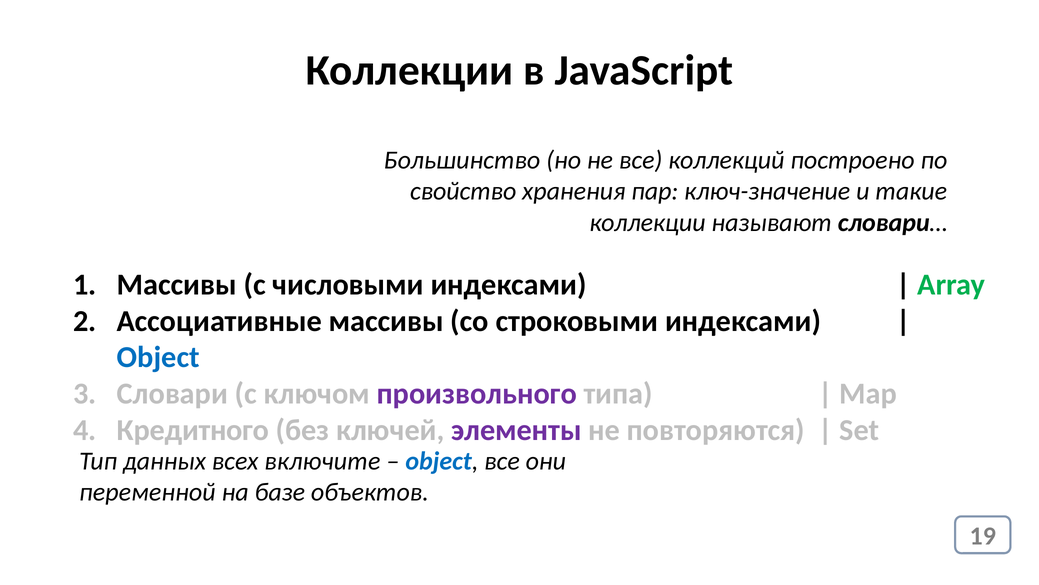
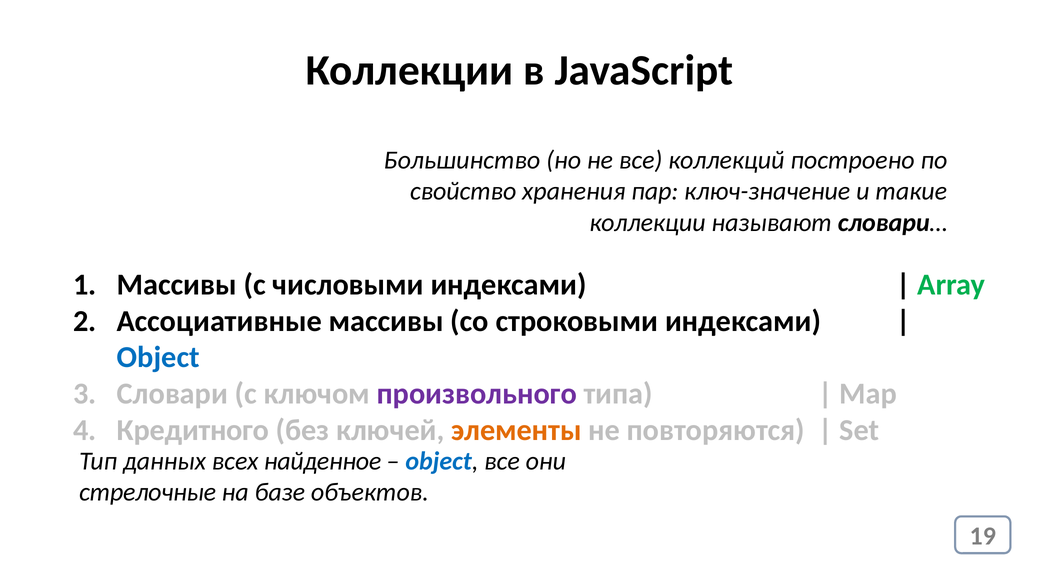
элементы colour: purple -> orange (516, 430)
включите: включите -> найденное (323, 461)
переменной: переменной -> стрелочные (148, 492)
